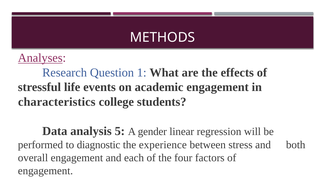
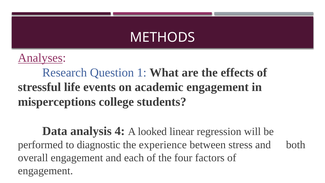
characteristics: characteristics -> misperceptions (57, 102)
5: 5 -> 4 (120, 131)
gender: gender -> looked (152, 131)
